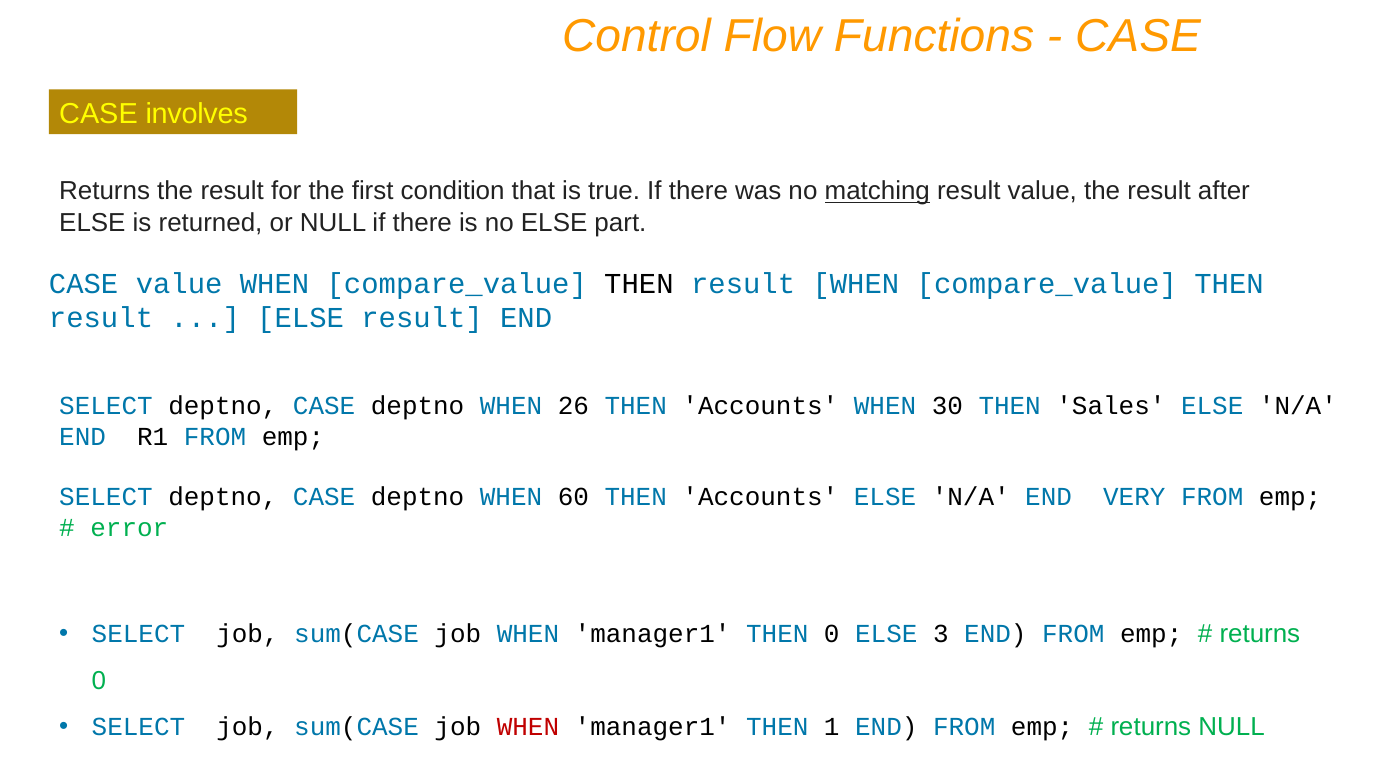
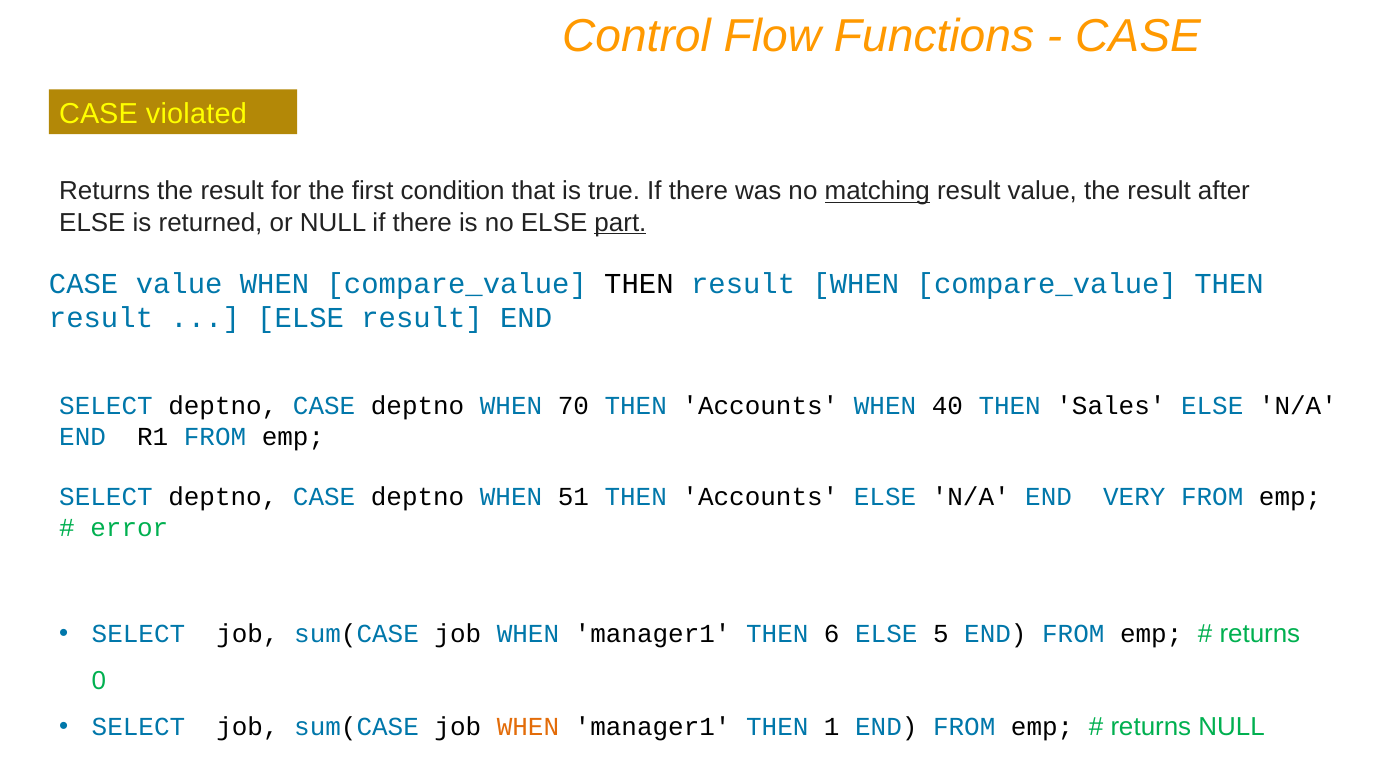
involves: involves -> violated (196, 114)
part underline: none -> present (620, 222)
26: 26 -> 70 (573, 406)
30: 30 -> 40 (947, 406)
60: 60 -> 51 (573, 497)
THEN 0: 0 -> 6 (832, 634)
3: 3 -> 5 (941, 634)
WHEN colour: red -> orange (528, 727)
